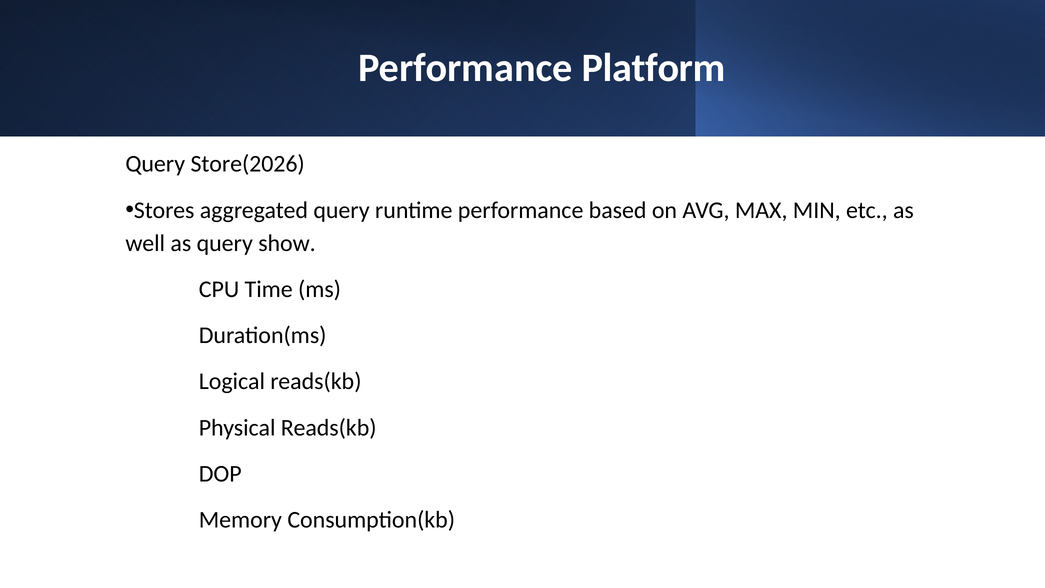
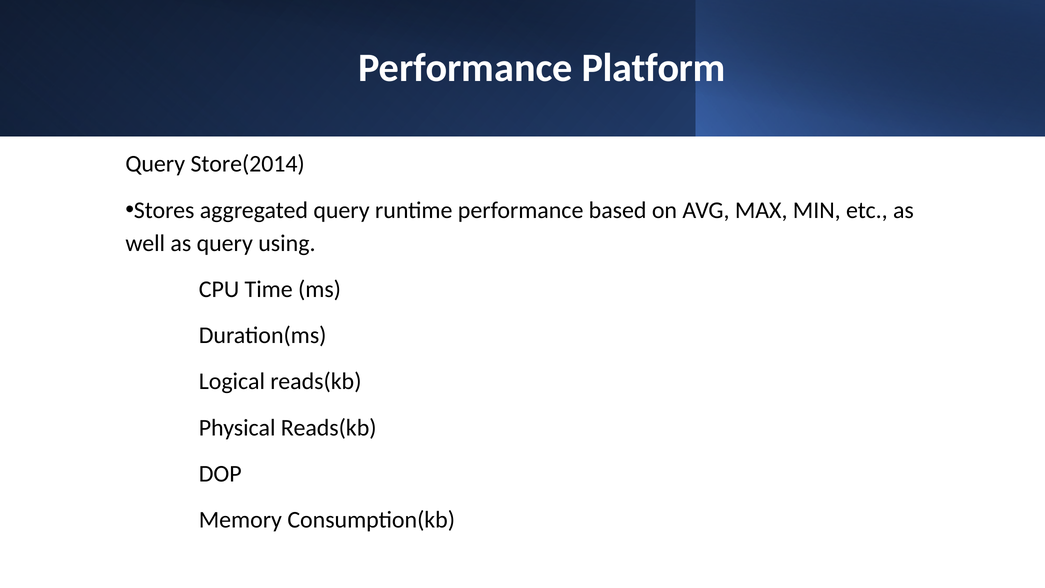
Store(2026: Store(2026 -> Store(2014 (248, 164)
show: show -> using (287, 243)
